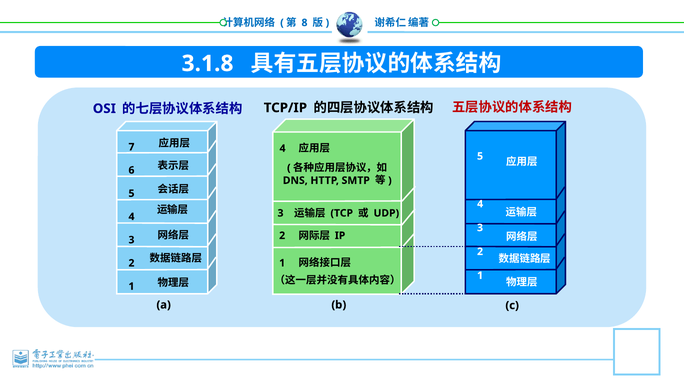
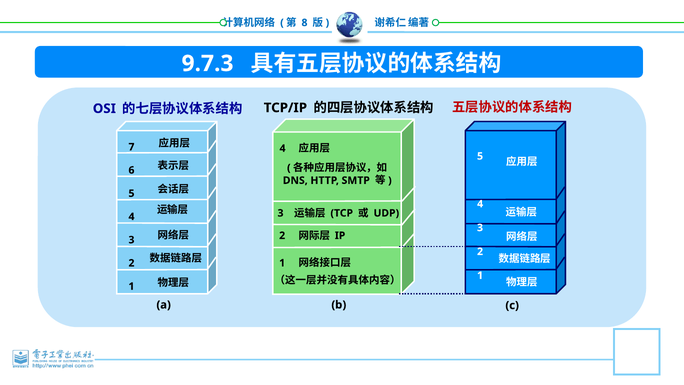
3.1.8: 3.1.8 -> 9.7.3 (208, 64)
